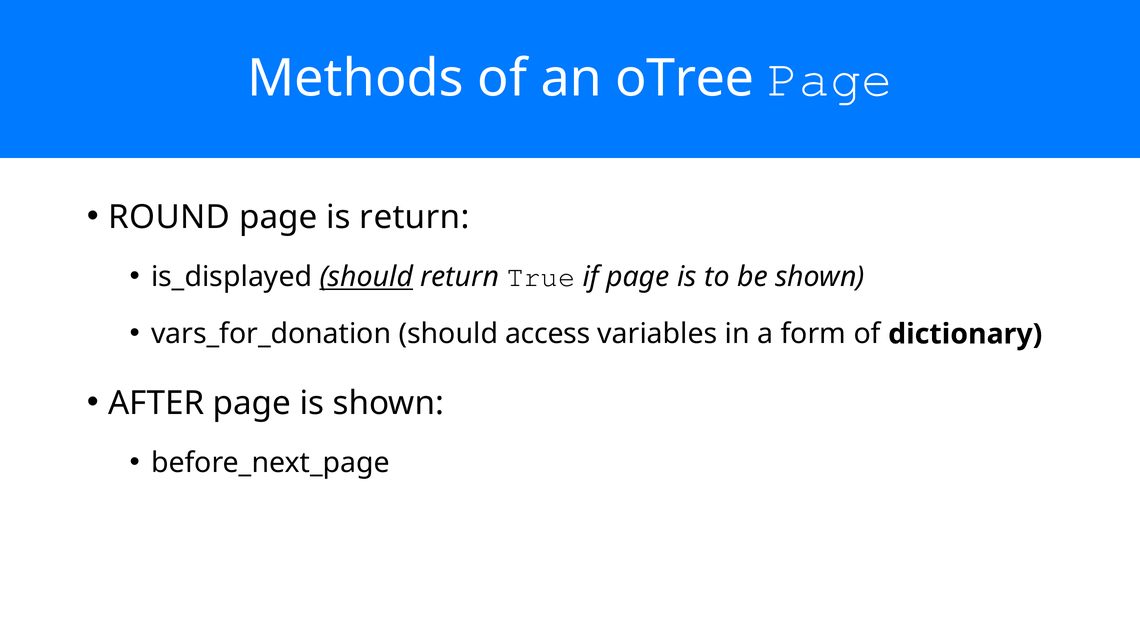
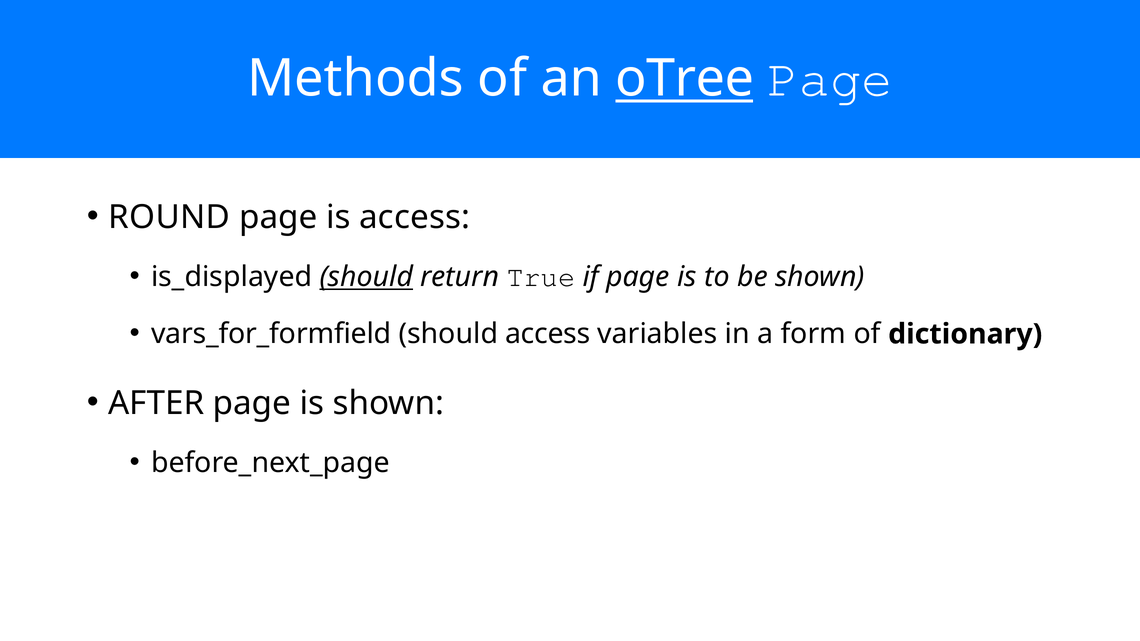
oTree underline: none -> present (685, 79)
is return: return -> access (415, 217)
vars_for_donation: vars_for_donation -> vars_for_formfield (271, 334)
